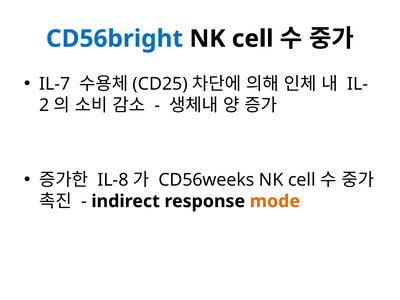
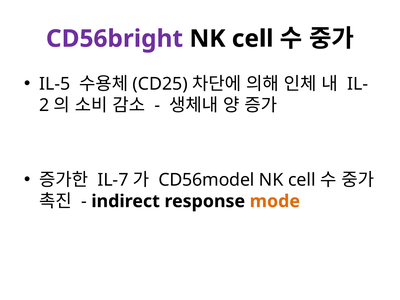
CD56bright colour: blue -> purple (114, 39)
IL-7: IL-7 -> IL-5 (55, 84)
IL-8: IL-8 -> IL-7 (113, 180)
CD56weeks: CD56weeks -> CD56model (206, 180)
